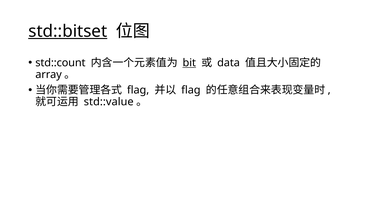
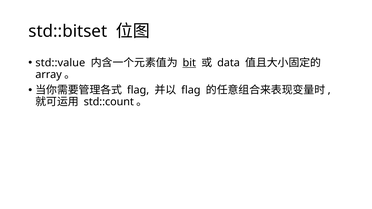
std::bitset underline: present -> none (68, 31)
std::count: std::count -> std::value (60, 63)
std::value: std::value -> std::count (109, 102)
